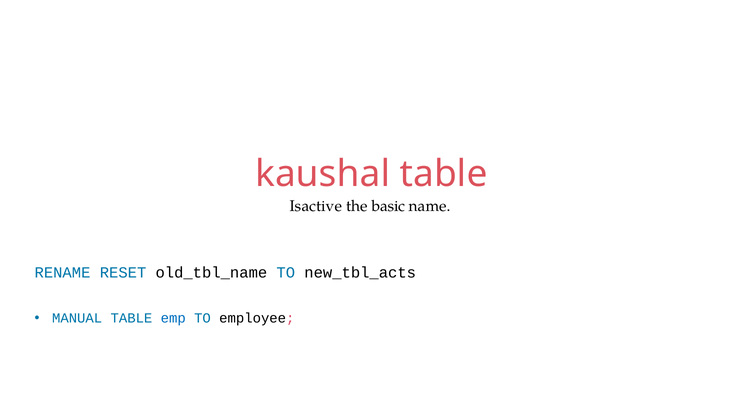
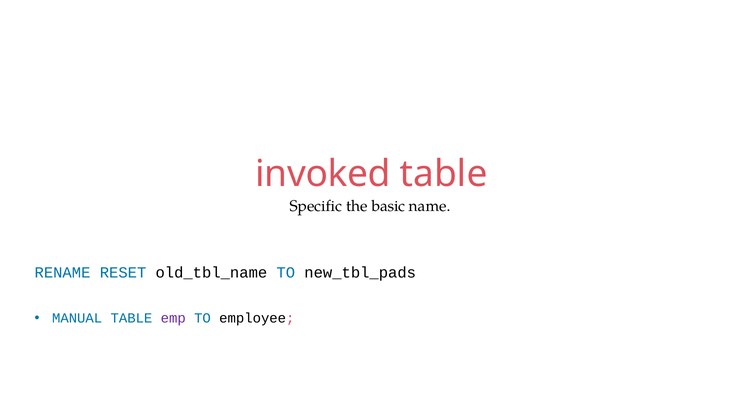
kaushal: kaushal -> invoked (323, 174)
Isactive: Isactive -> Specific (316, 206)
new_tbl_acts: new_tbl_acts -> new_tbl_pads (360, 272)
emp colour: blue -> purple (173, 318)
